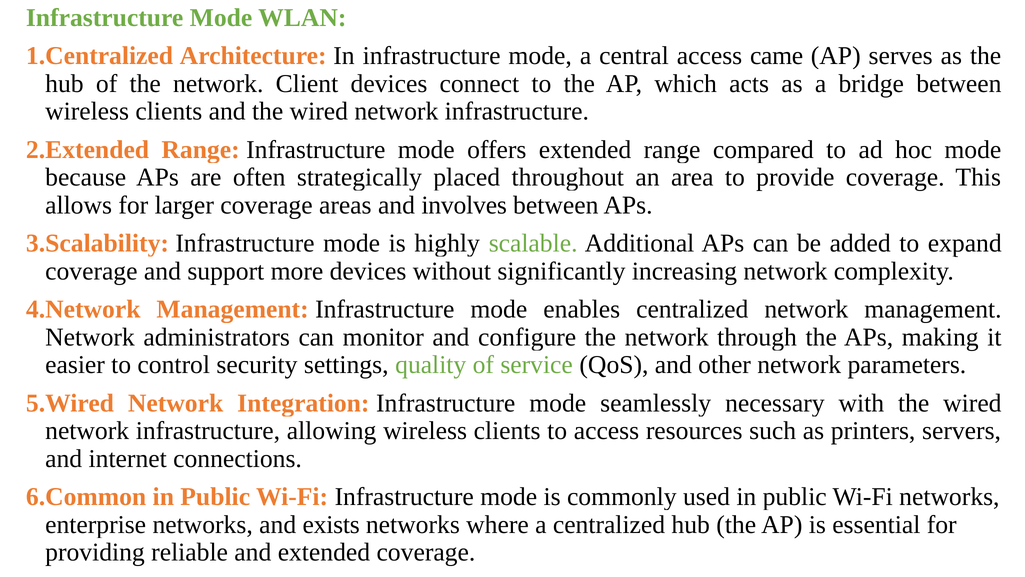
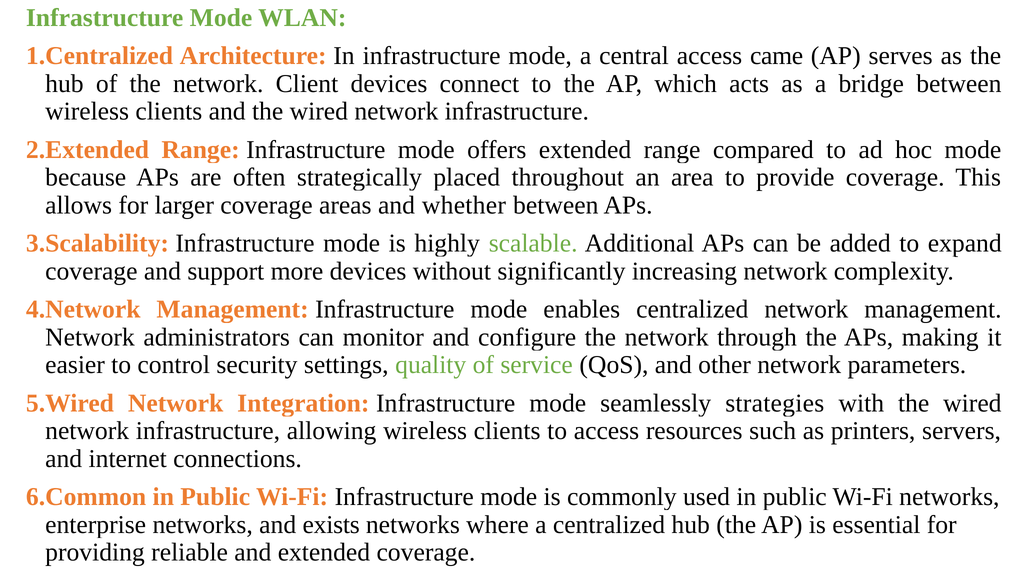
involves: involves -> whether (464, 205)
necessary: necessary -> strategies (775, 403)
